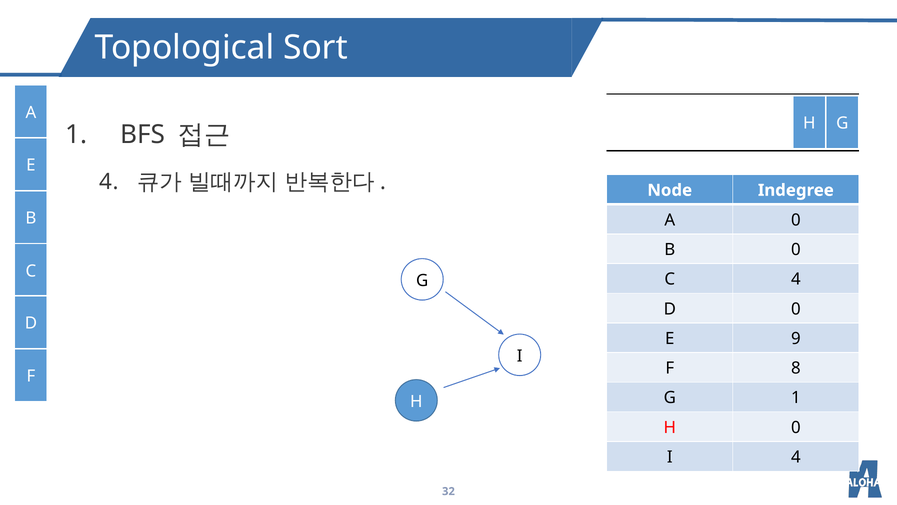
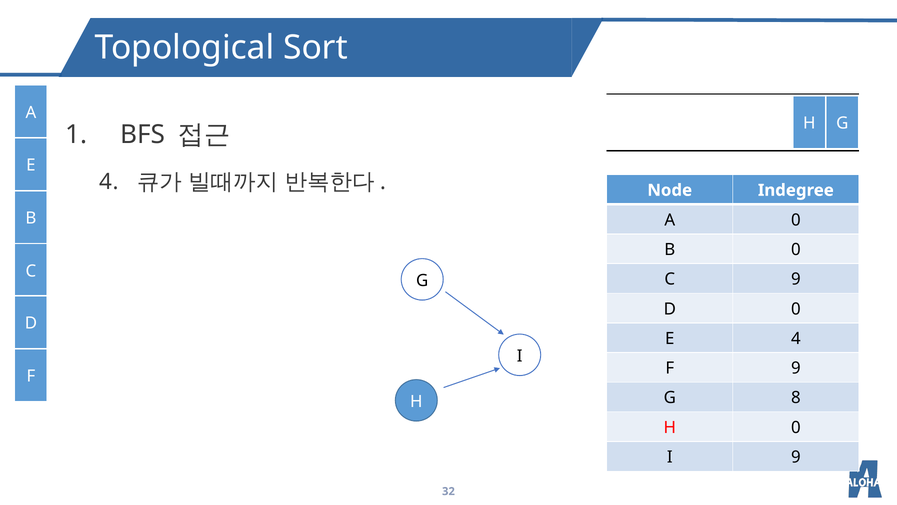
C 4: 4 -> 9 (796, 279)
E 9: 9 -> 4 (796, 338)
F 8: 8 -> 9 (796, 368)
G 1: 1 -> 8 (796, 398)
I 4: 4 -> 9 (796, 457)
